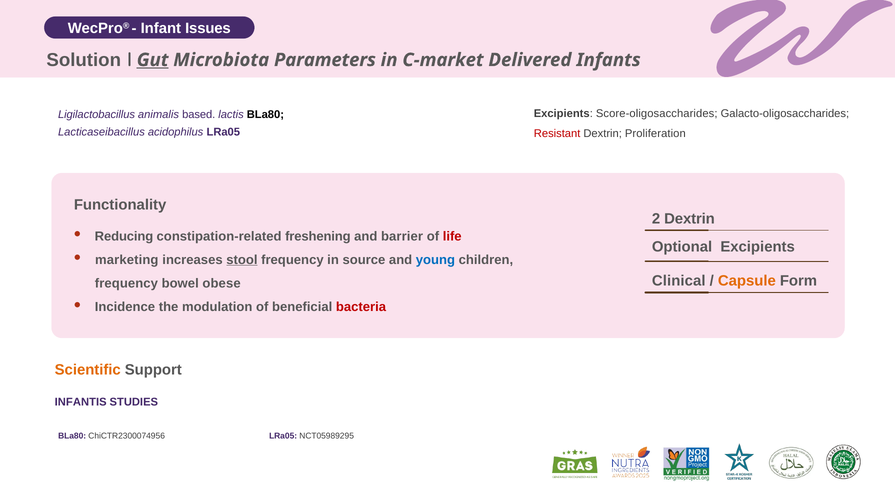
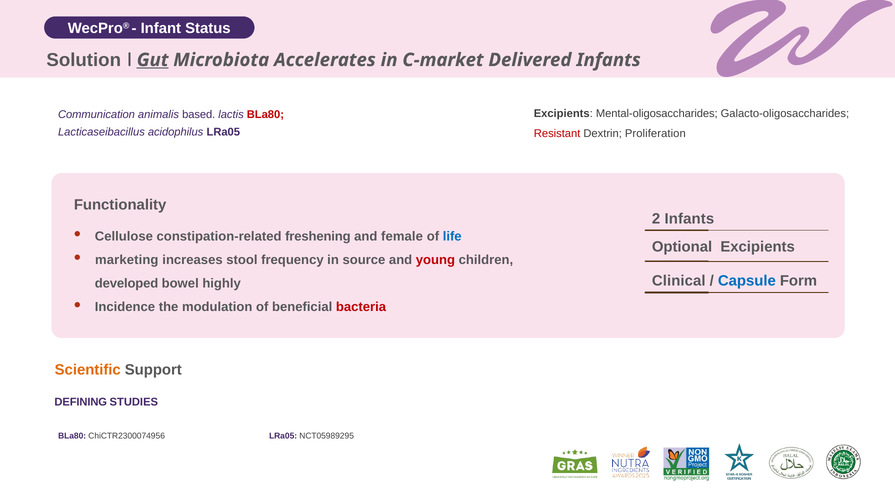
Issues: Issues -> Status (208, 29)
Parameters: Parameters -> Accelerates (325, 60)
Score-oligosaccharides: Score-oligosaccharides -> Mental-oligosaccharides (657, 113)
Ligilactobacillus: Ligilactobacillus -> Communication (96, 114)
BLa80 colour: black -> red (265, 114)
2 Dextrin: Dextrin -> Infants (689, 219)
Reducing: Reducing -> Cellulose (124, 236)
barrier: barrier -> female (402, 236)
life colour: red -> blue (452, 236)
stool underline: present -> none (242, 259)
young colour: blue -> red (435, 259)
Capsule colour: orange -> blue (747, 281)
frequency: frequency -> developed (127, 283)
obese: obese -> highly (222, 283)
INFANTIS: INFANTIS -> DEFINING (81, 401)
